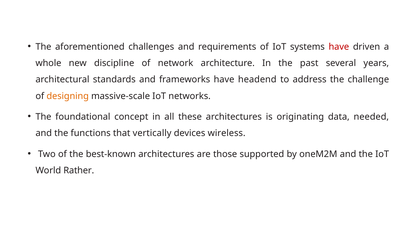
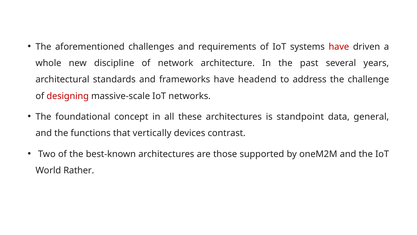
designing colour: orange -> red (68, 96)
originating: originating -> standpoint (300, 117)
needed: needed -> general (371, 117)
wireless: wireless -> contrast (227, 133)
